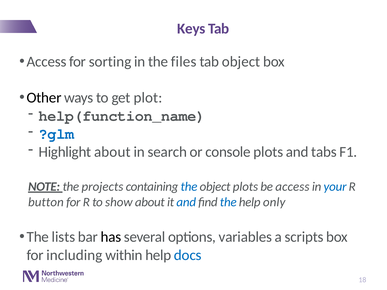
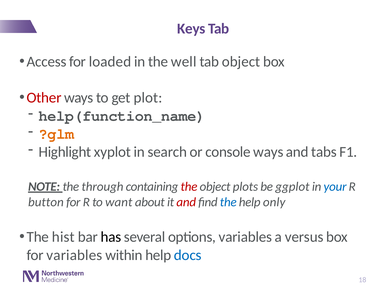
sorting: sorting -> loaded (110, 62)
files: files -> well (184, 62)
Other colour: black -> red (44, 98)
?glm colour: blue -> orange (56, 134)
Highlight about: about -> xyplot (112, 152)
console plots: plots -> ways (268, 152)
projects: projects -> through (102, 187)
the colour: blue -> red (189, 187)
be access: access -> ggplot (292, 187)
show: show -> want (119, 202)
and colour: blue -> red (186, 202)
lists: lists -> hist (63, 237)
scripts: scripts -> versus (304, 237)
for including: including -> variables (74, 255)
